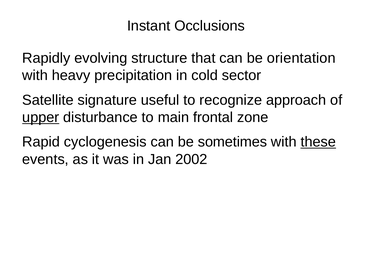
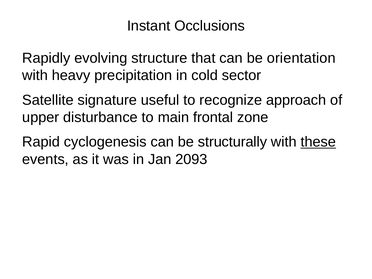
upper underline: present -> none (41, 117)
sometimes: sometimes -> structurally (232, 142)
2002: 2002 -> 2093 (191, 159)
